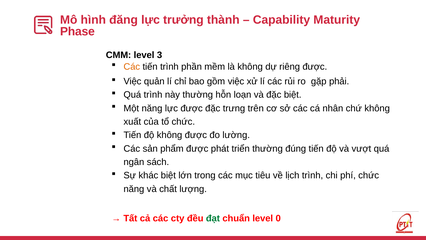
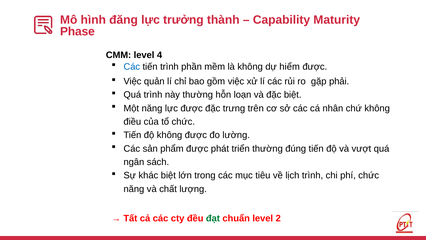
3: 3 -> 4 (160, 55)
Các colour: orange -> blue (132, 67)
riêng: riêng -> hiểm (290, 67)
xuất: xuất -> điều (132, 122)
0: 0 -> 2 (278, 218)
